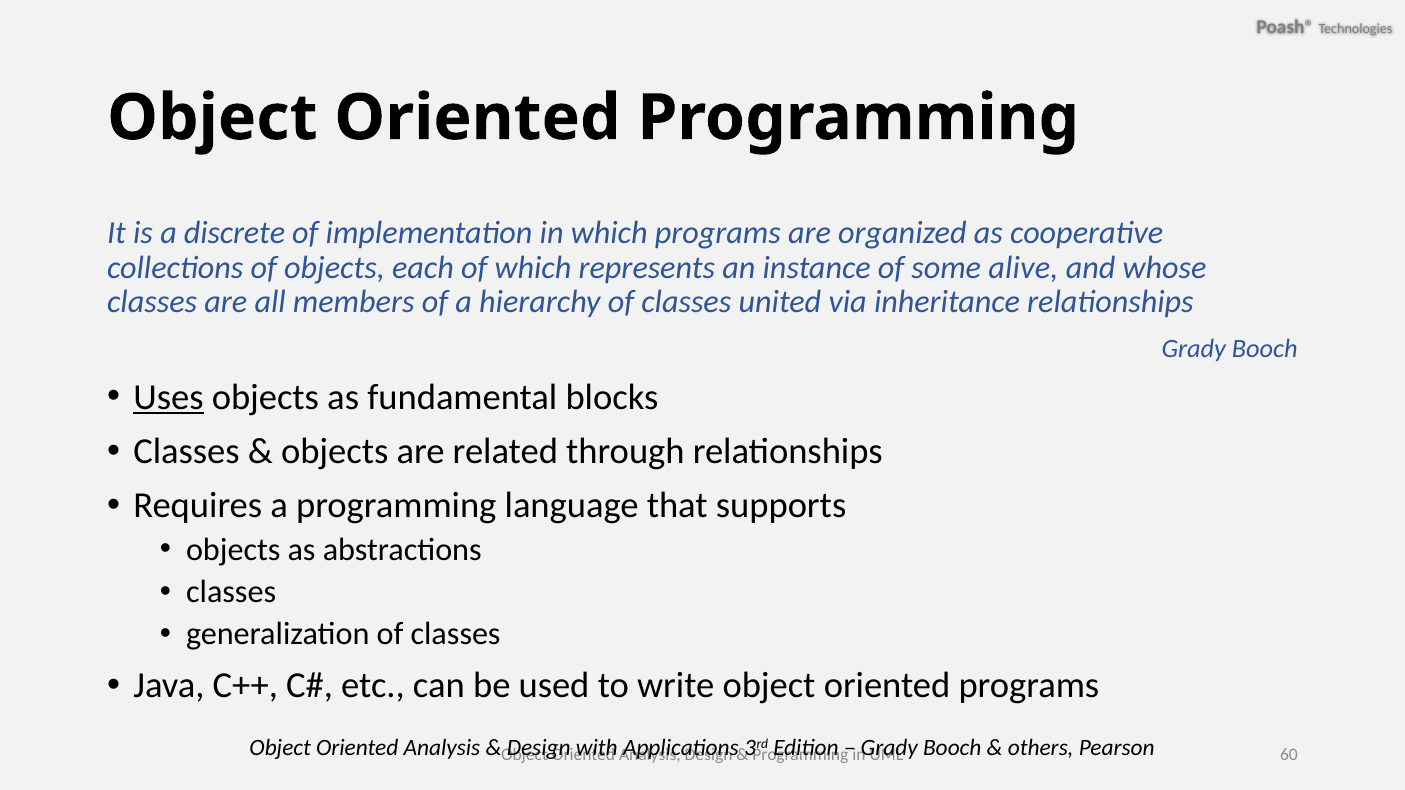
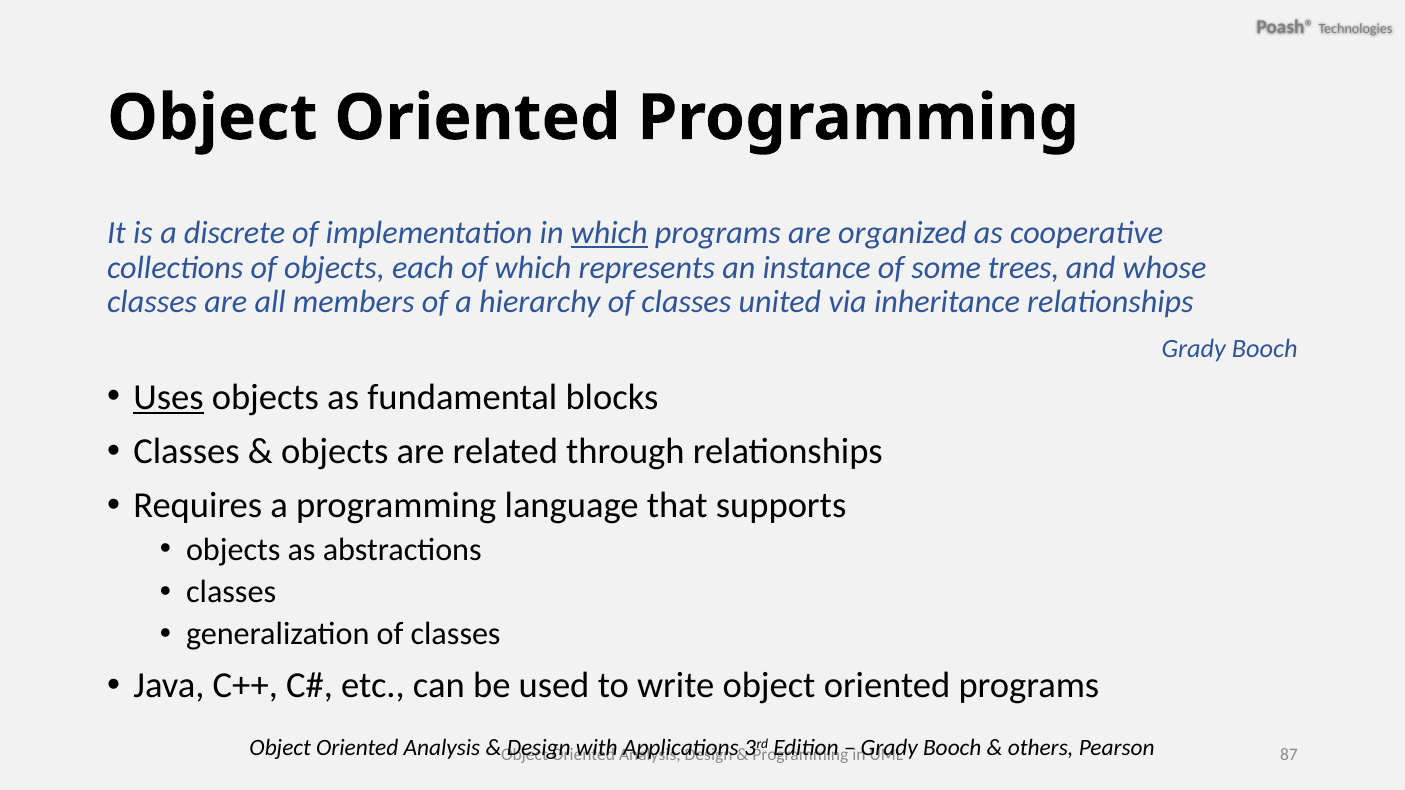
which underline: none -> present (609, 233)
alive: alive -> trees (1024, 268)
60: 60 -> 87 (1289, 755)
